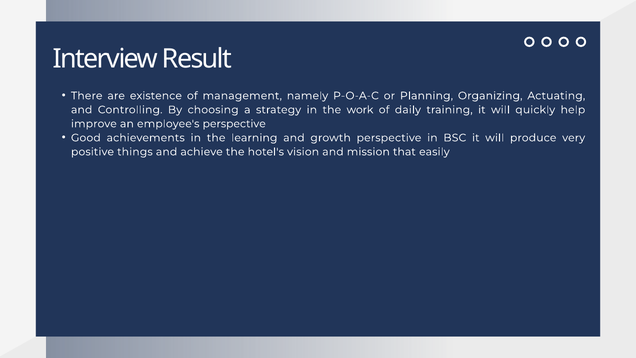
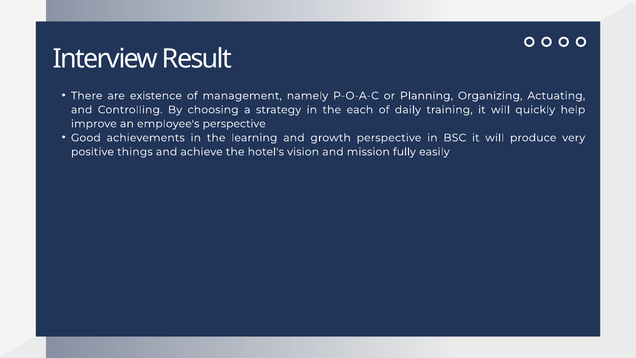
work: work -> each (360, 110)
that: that -> fully (404, 152)
